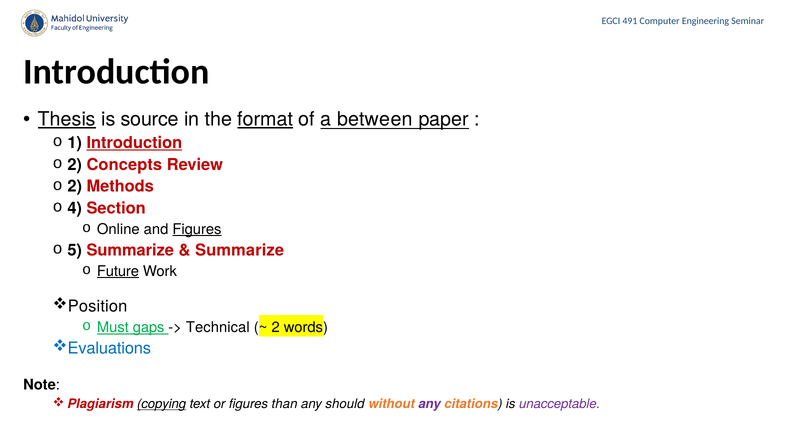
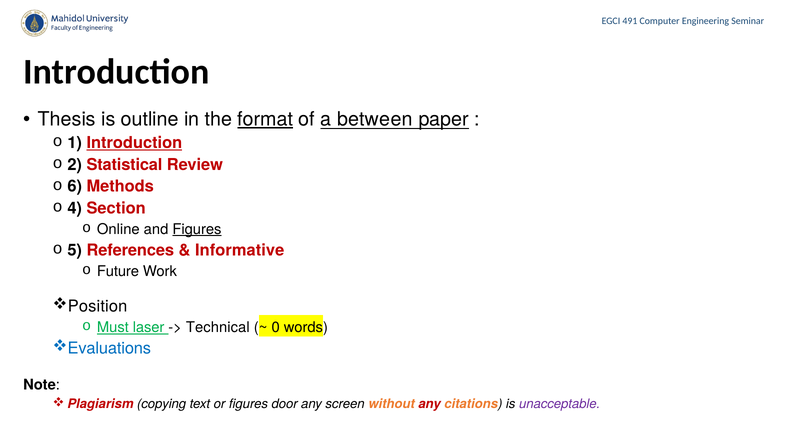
Thesis underline: present -> none (67, 119)
source: source -> outline (150, 119)
Concepts: Concepts -> Statistical (124, 165)
2: 2 -> 6 (75, 186)
5 Summarize: Summarize -> References (130, 250)
Summarize: Summarize -> Informative (240, 250)
Future underline: present -> none (118, 271)
gaps: gaps -> laser (149, 327)
2: 2 -> 0 (276, 327)
copying underline: present -> none (162, 404)
than: than -> door (285, 404)
should: should -> screen (345, 404)
any colour: purple -> red (430, 404)
